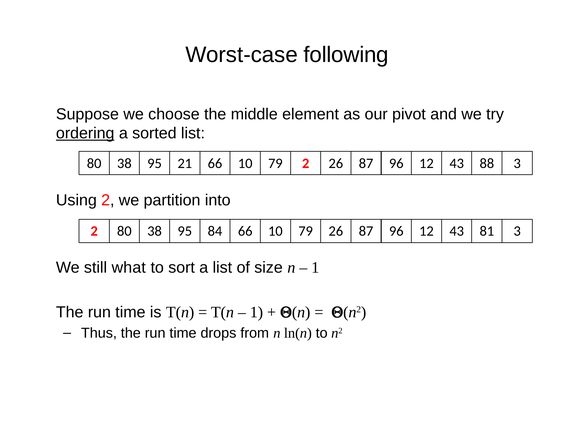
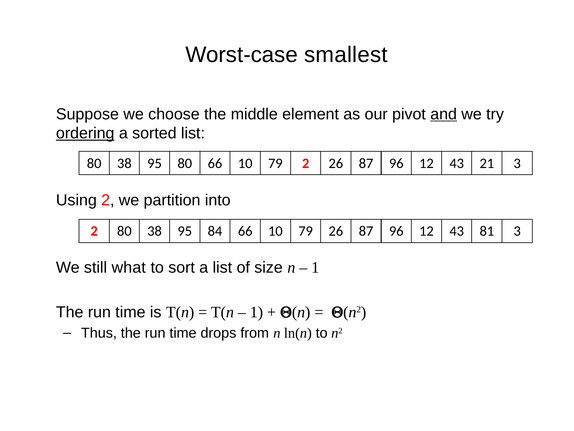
following: following -> smallest (346, 55)
and underline: none -> present (444, 114)
95 21: 21 -> 80 (185, 163)
88: 88 -> 21 (487, 163)
